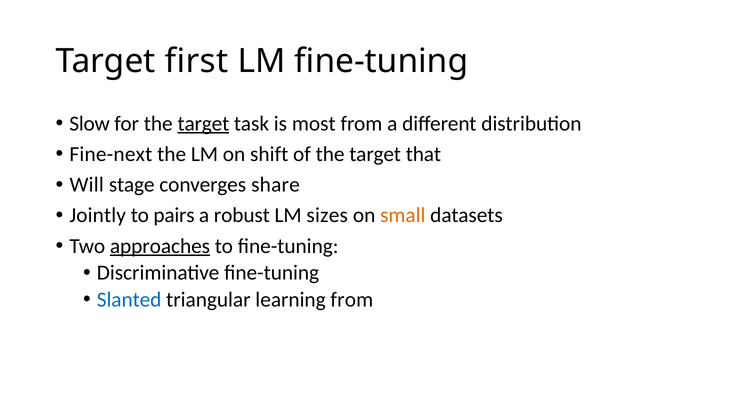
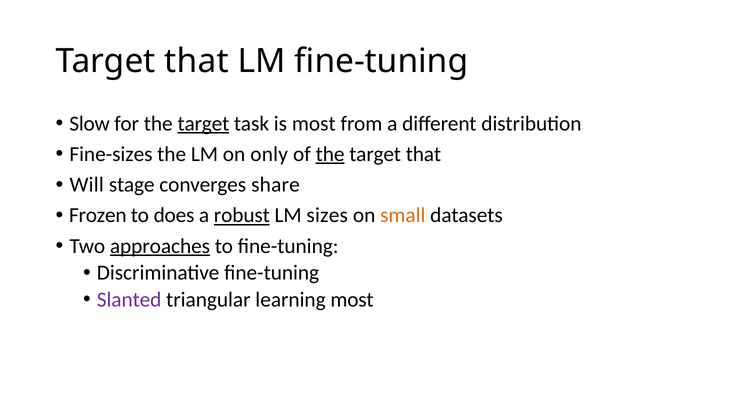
first: first -> that (197, 61)
Fine-next: Fine-next -> Fine-sizes (111, 154)
shift: shift -> only (269, 154)
the underline: none -> present (330, 154)
Jointly: Jointly -> Frozen (98, 216)
pairs: pairs -> does (174, 216)
robust underline: none -> present (242, 216)
Slanted colour: blue -> purple (129, 300)
learning from: from -> most (352, 300)
